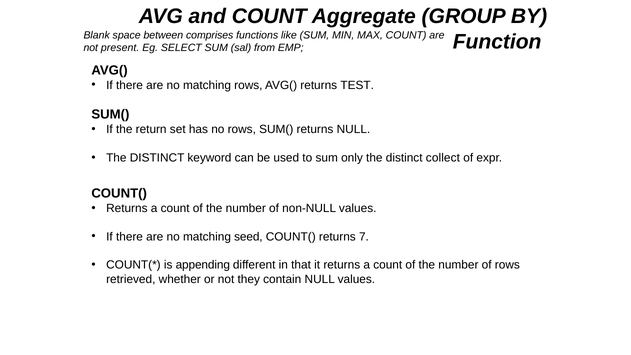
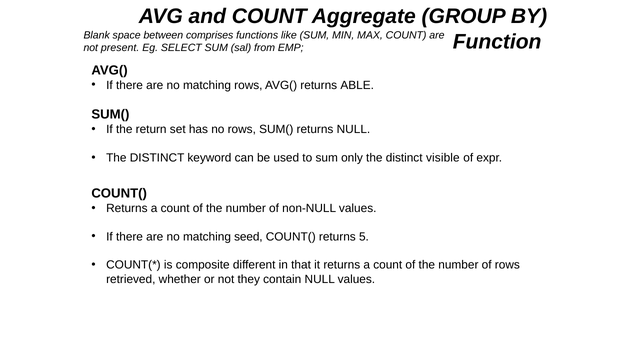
TEST: TEST -> ABLE (357, 85)
collect: collect -> visible (443, 158)
7: 7 -> 5 (364, 237)
appending: appending -> composite (203, 265)
